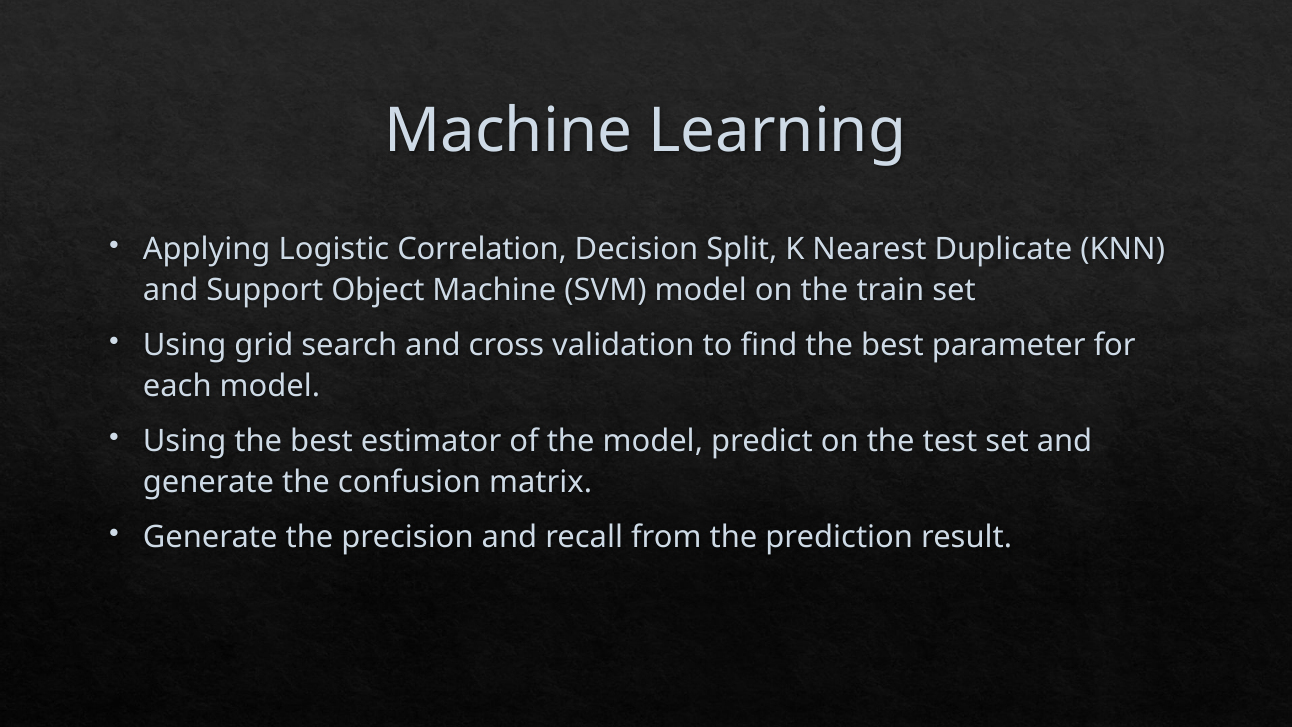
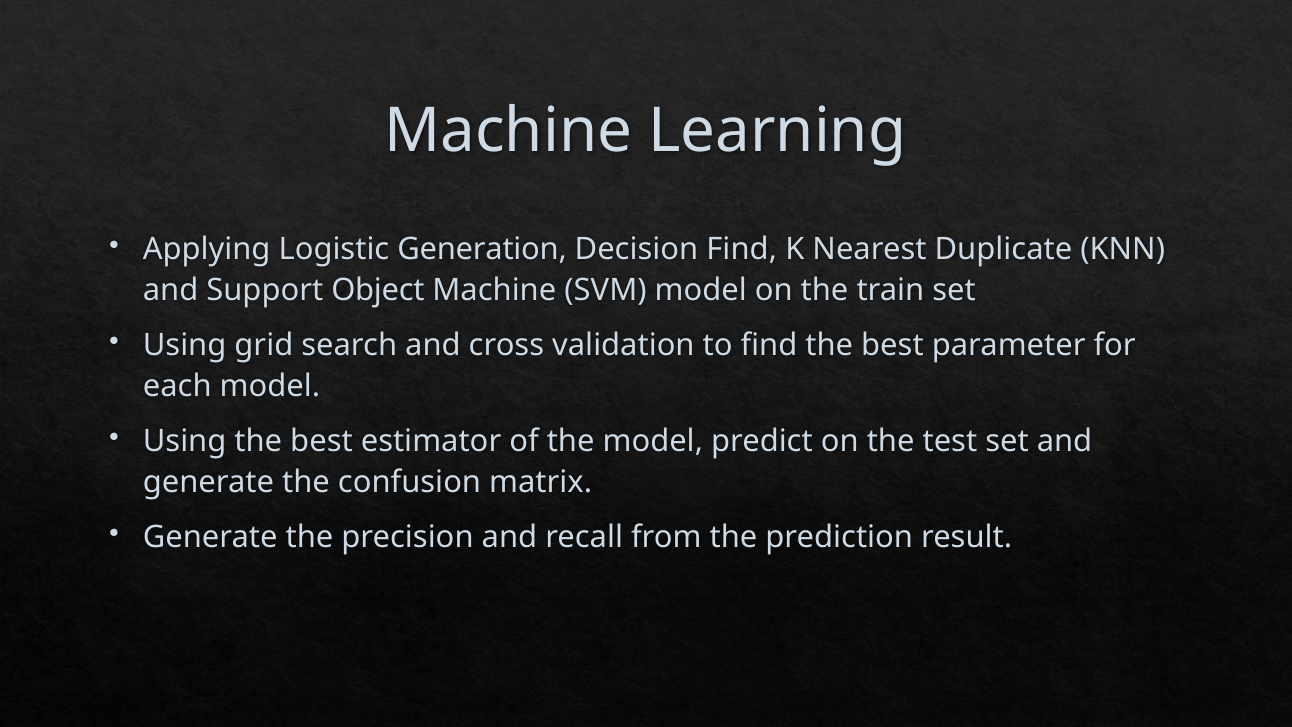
Correlation: Correlation -> Generation (482, 249)
Decision Split: Split -> Find (742, 249)
